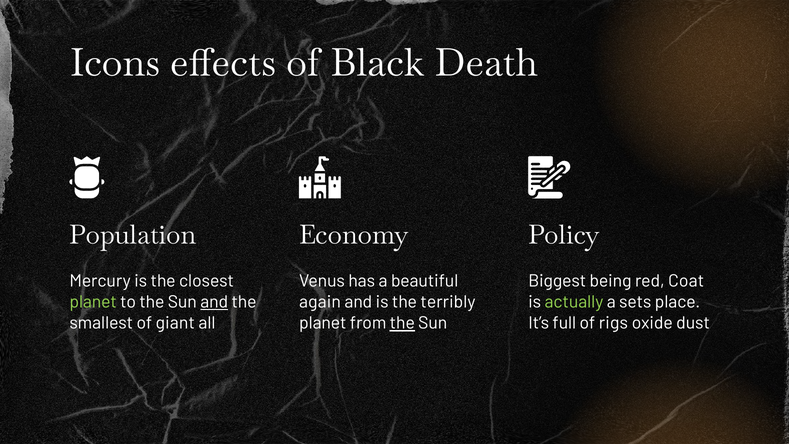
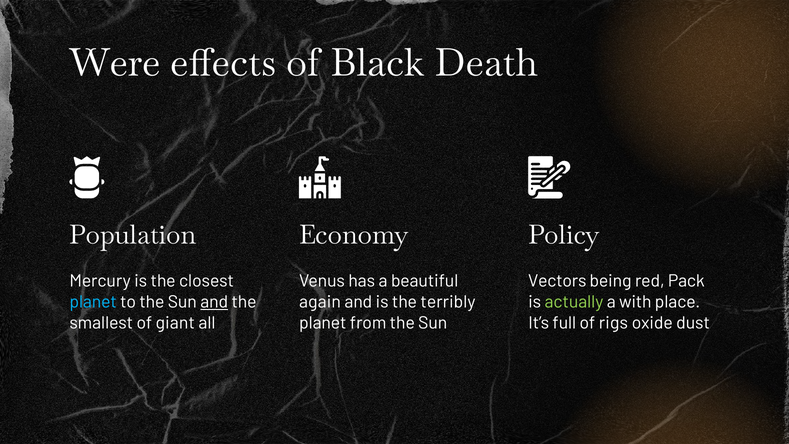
Icons: Icons -> Were (115, 63)
Biggest: Biggest -> Vectors (557, 281)
Coat: Coat -> Pack (686, 281)
planet colour: light green -> light blue (93, 302)
sets: sets -> with (635, 302)
the underline: present -> none (402, 323)
